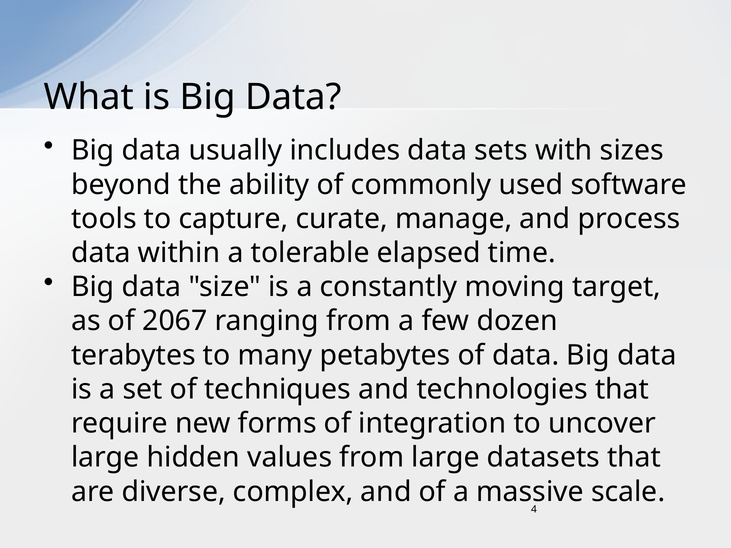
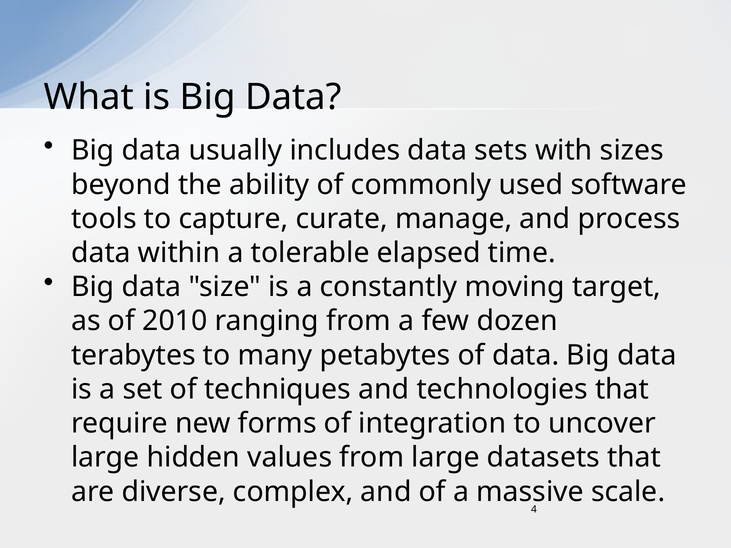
2067: 2067 -> 2010 (175, 321)
